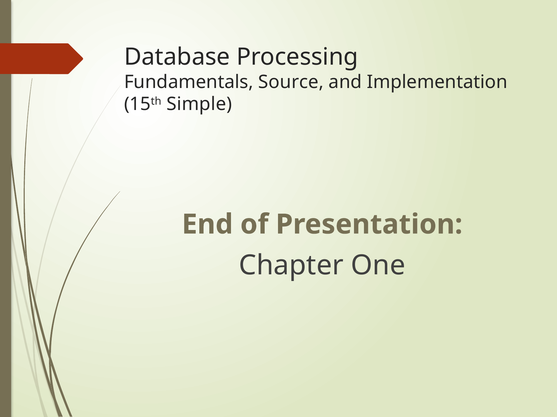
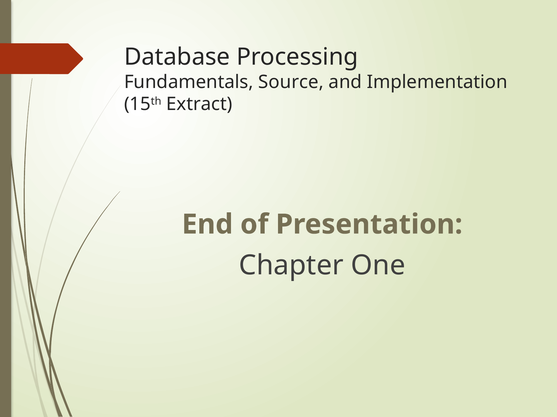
Simple: Simple -> Extract (199, 104)
